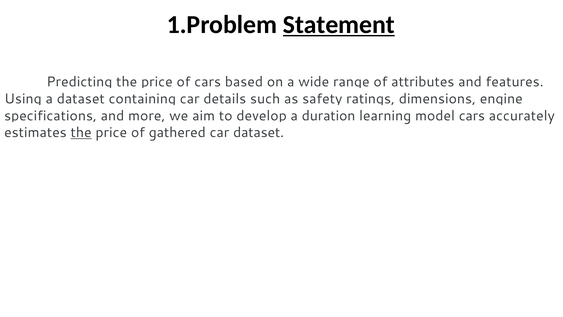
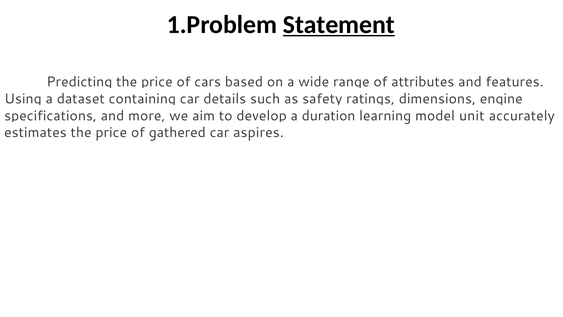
model cars: cars -> unit (472, 116)
the underline: present -> none (81, 133)
car dataset: dataset -> aspires (258, 133)
